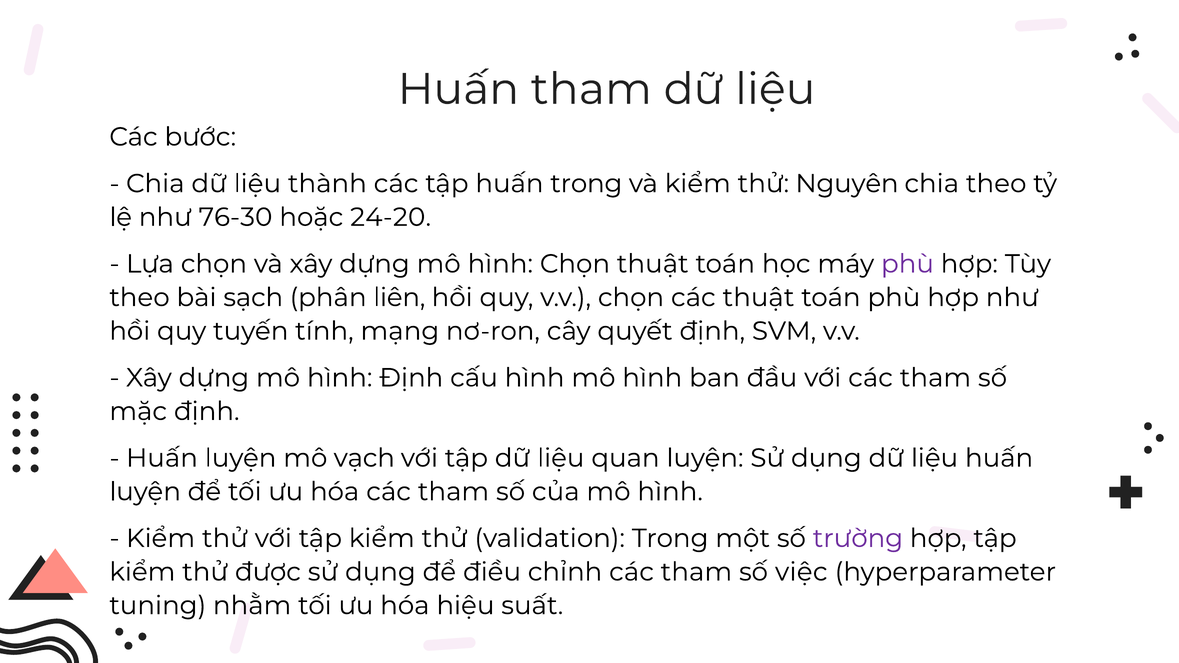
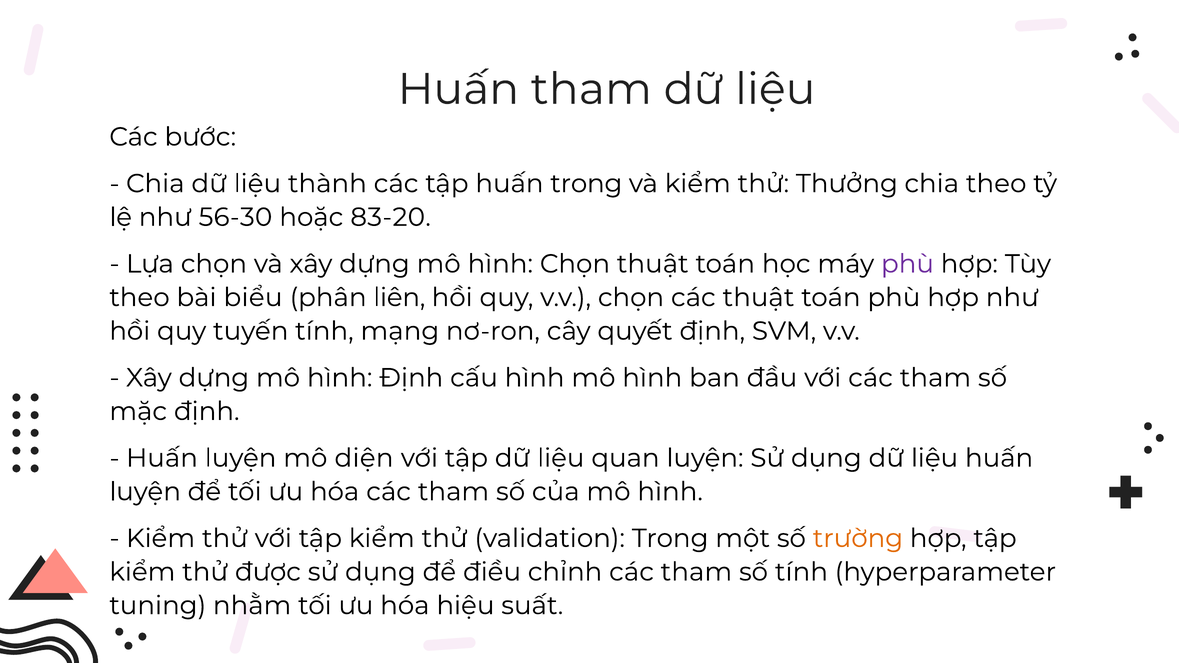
Nguyên: Nguyên -> Thưởng (847, 184)
76-30: 76-30 -> 56-30 (235, 217)
24-20: 24-20 -> 83-20 (391, 217)
sạch: sạch -> biểu (253, 298)
vạch: vạch -> diện (364, 458)
trường colour: purple -> orange (858, 538)
số việc: việc -> tính (801, 572)
